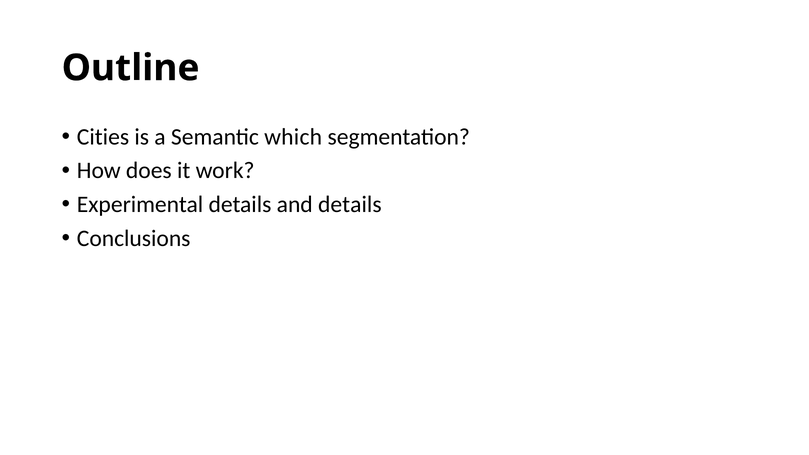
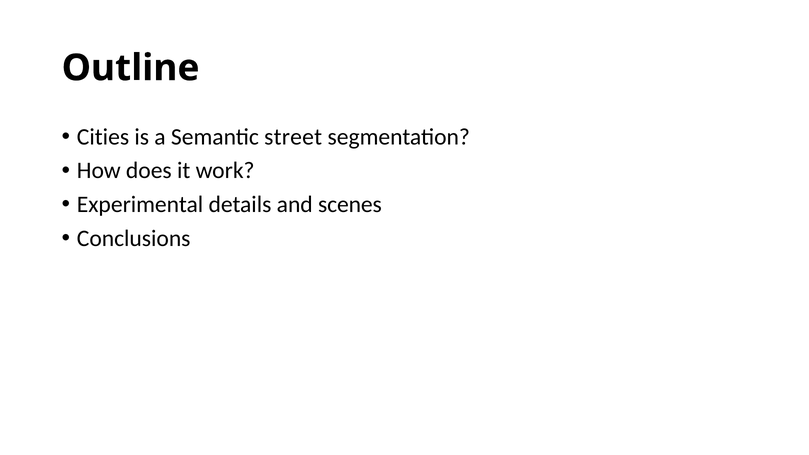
which: which -> street (293, 137)
and details: details -> scenes (350, 205)
